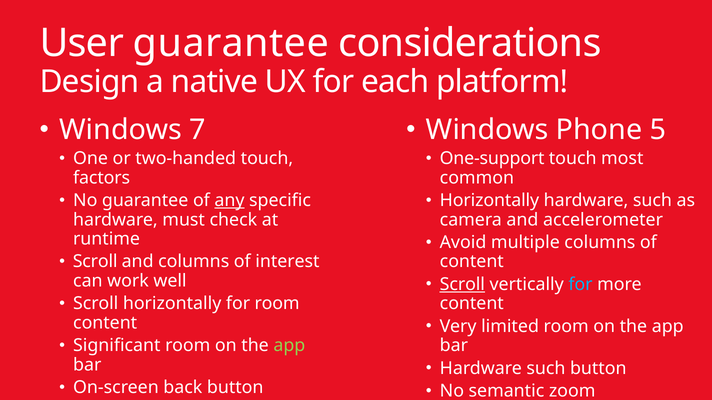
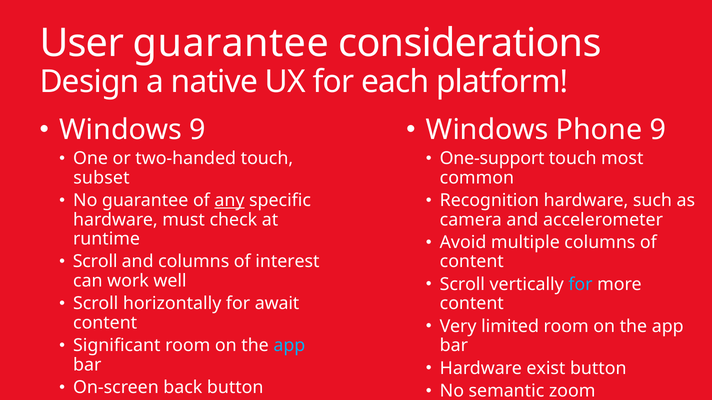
Windows 7: 7 -> 9 (197, 130)
Phone 5: 5 -> 9 (658, 130)
factors: factors -> subset (101, 178)
Horizontally: Horizontally -> Recognition (489, 201)
Scroll underline: present -> none (462, 285)
for room: room -> await (277, 304)
app colour: light green -> light blue (289, 346)
such: such -> exist (546, 369)
